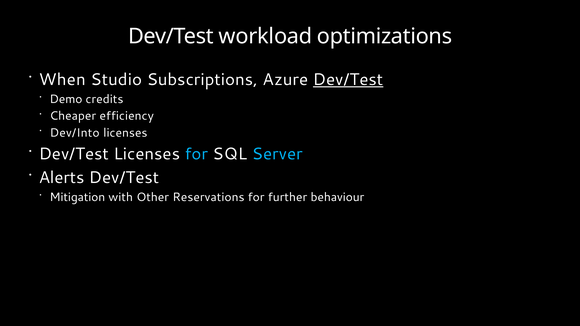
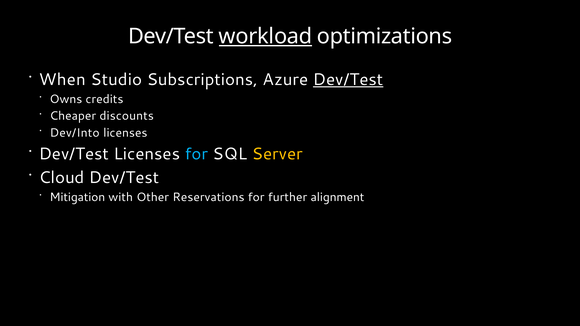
workload underline: none -> present (265, 36)
Demo: Demo -> Owns (66, 99)
efficiency: efficiency -> discounts (127, 116)
Server colour: light blue -> yellow (277, 154)
Alerts: Alerts -> Cloud (62, 178)
behaviour: behaviour -> alignment (337, 197)
